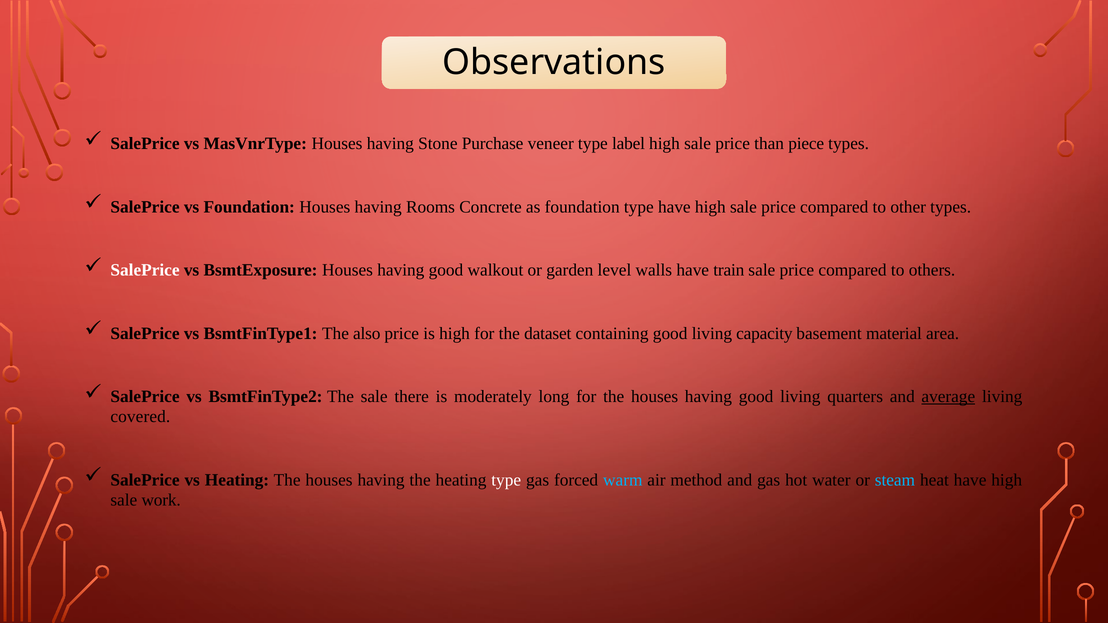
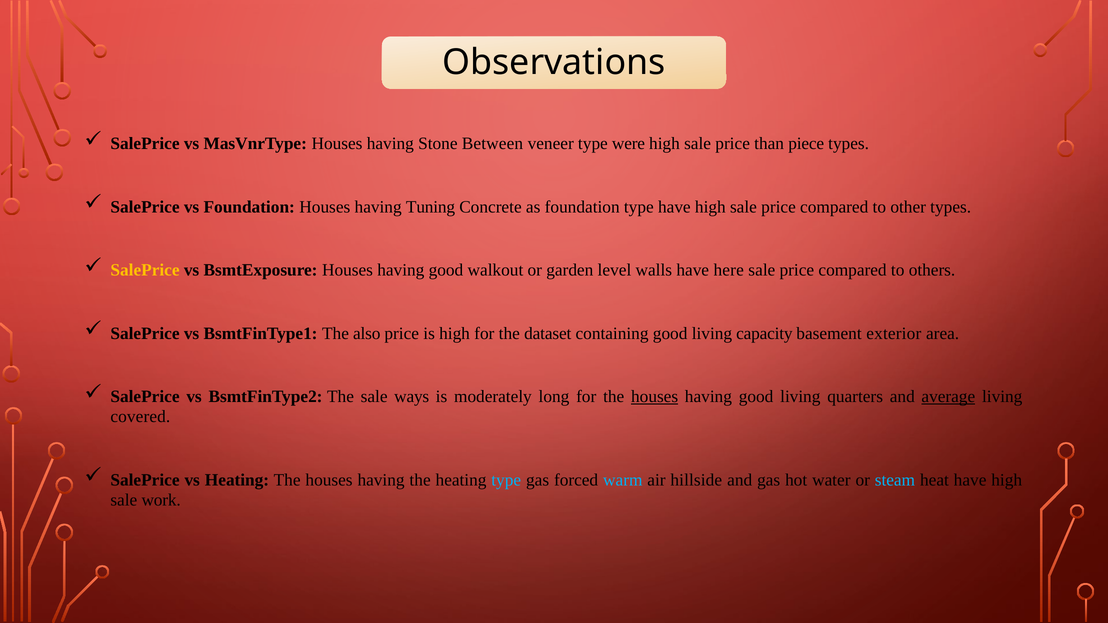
Purchase: Purchase -> Between (492, 144)
label: label -> were (628, 144)
Rooms: Rooms -> Tuning (431, 207)
SalePrice colour: white -> yellow (145, 270)
train: train -> here (729, 270)
material: material -> exterior (894, 334)
there: there -> ways (412, 397)
houses underline: none -> present (655, 397)
type colour: white -> light blue (506, 480)
method: method -> hillside (696, 480)
